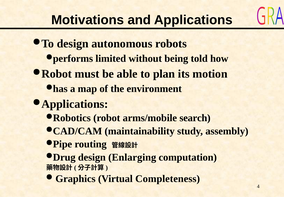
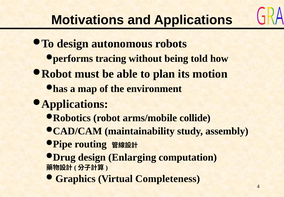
limited: limited -> tracing (111, 58)
search: search -> collide (195, 118)
